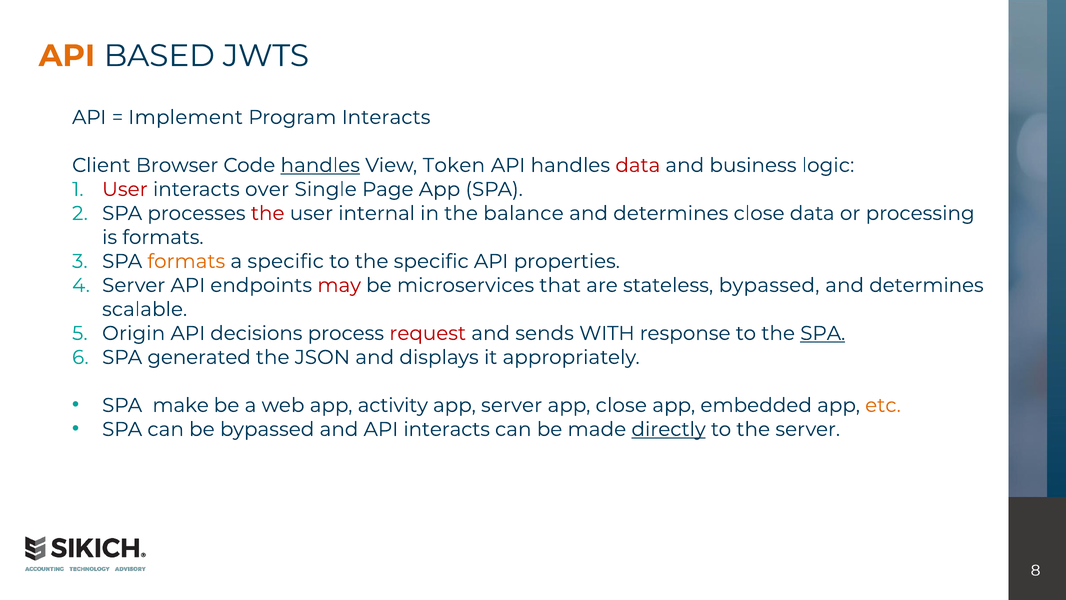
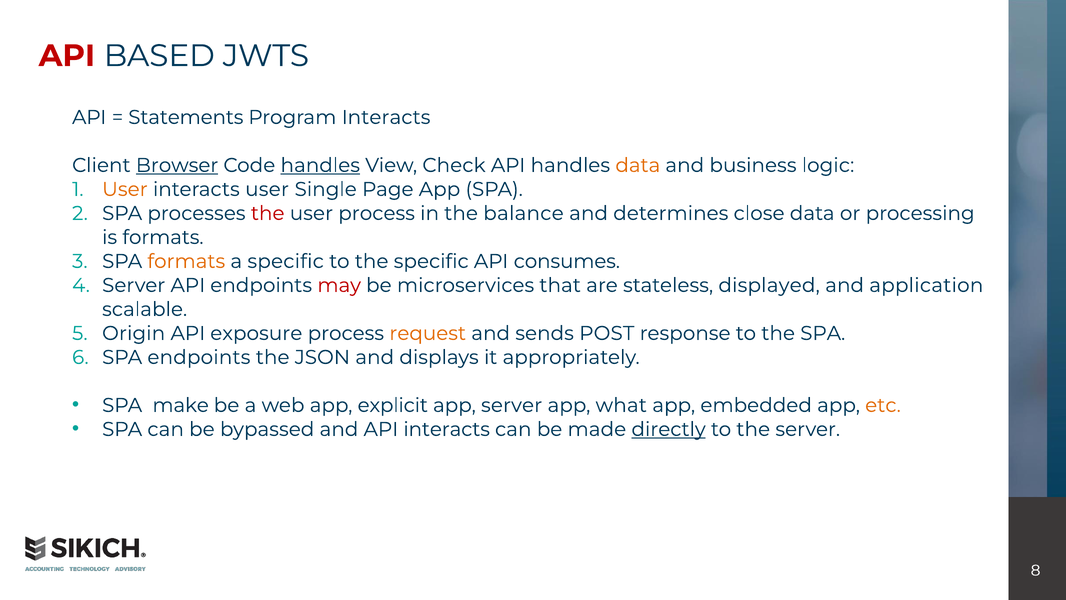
API colour: orange -> red (67, 56)
Implement: Implement -> Statements (186, 117)
Browser underline: none -> present (177, 165)
Token: Token -> Check (454, 165)
data colour: red -> orange (638, 165)
User colour: red -> orange (125, 189)
interacts over: over -> user (267, 189)
user internal: internal -> process (377, 213)
properties: properties -> consumes (567, 261)
stateless bypassed: bypassed -> displayed (769, 285)
determines: determines -> application (926, 285)
decisions: decisions -> exposure (256, 333)
request colour: red -> orange (428, 333)
WITH: WITH -> POST (607, 333)
SPA underline: present -> none (823, 333)
SPA generated: generated -> endpoints (199, 357)
activity: activity -> explicit (393, 405)
app close: close -> what (621, 405)
